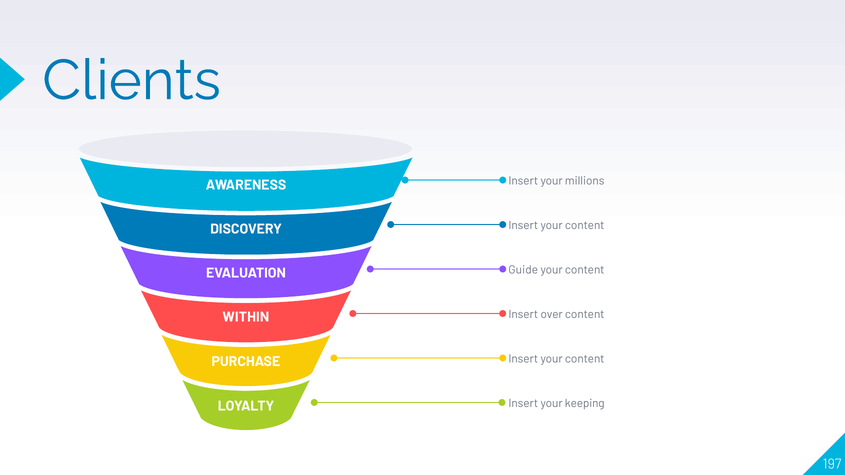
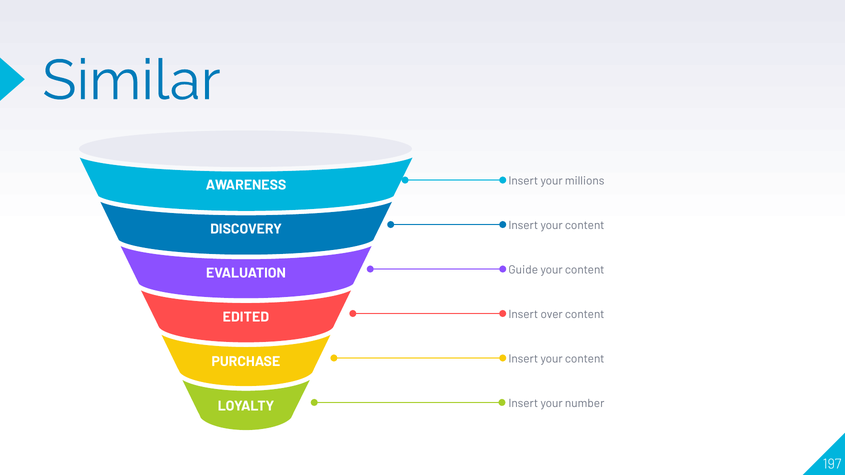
Clients: Clients -> Similar (131, 81)
WITHIN: WITHIN -> EDITED (246, 318)
keeping: keeping -> number (585, 404)
